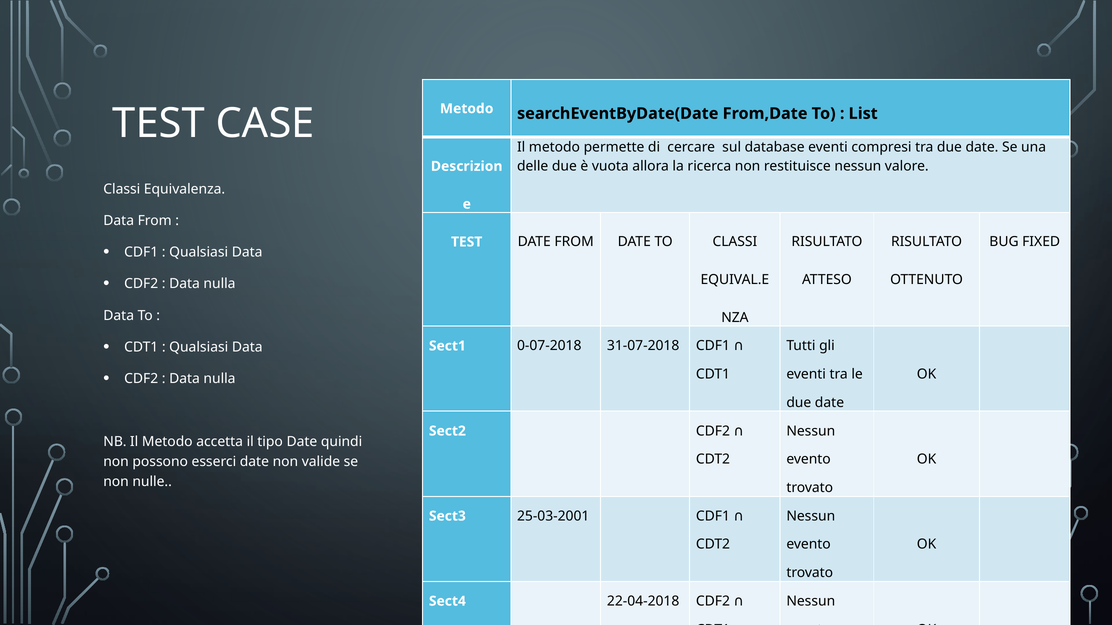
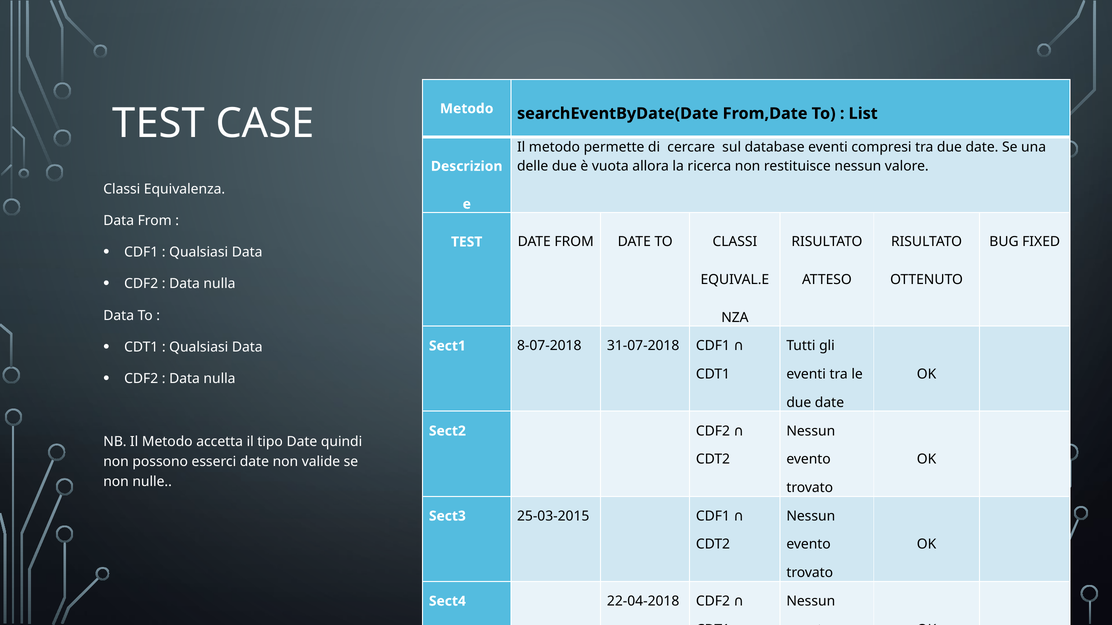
0-07-2018: 0-07-2018 -> 8-07-2018 (549, 346)
25-03-2001: 25-03-2001 -> 25-03-2015 (553, 516)
